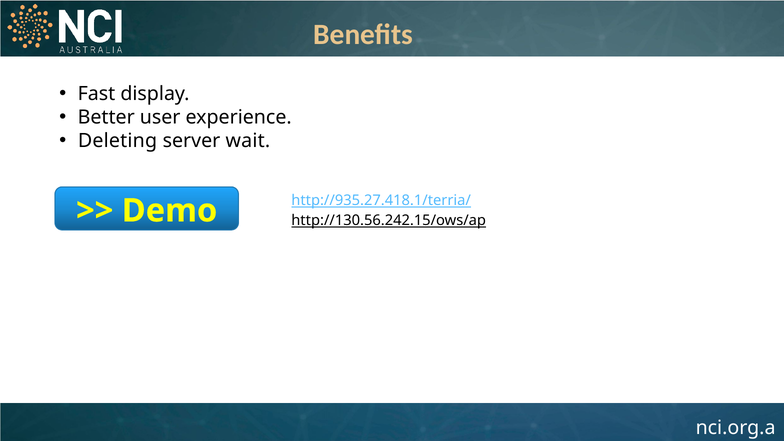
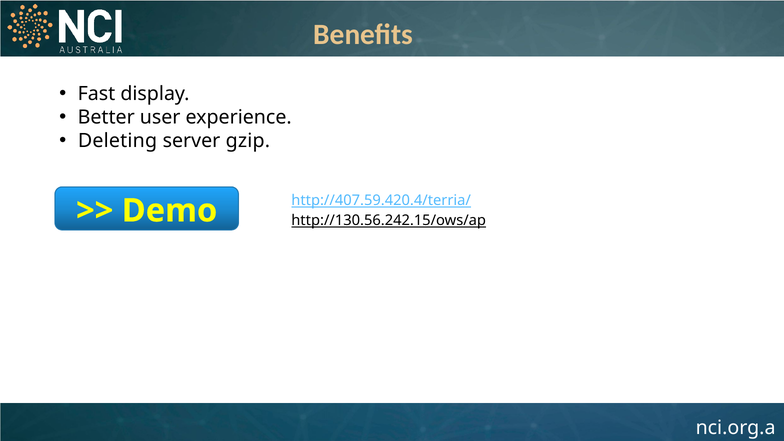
wait: wait -> gzip (248, 141)
http://935.27.418.1/terria/: http://935.27.418.1/terria/ -> http://407.59.420.4/terria/ (381, 200)
